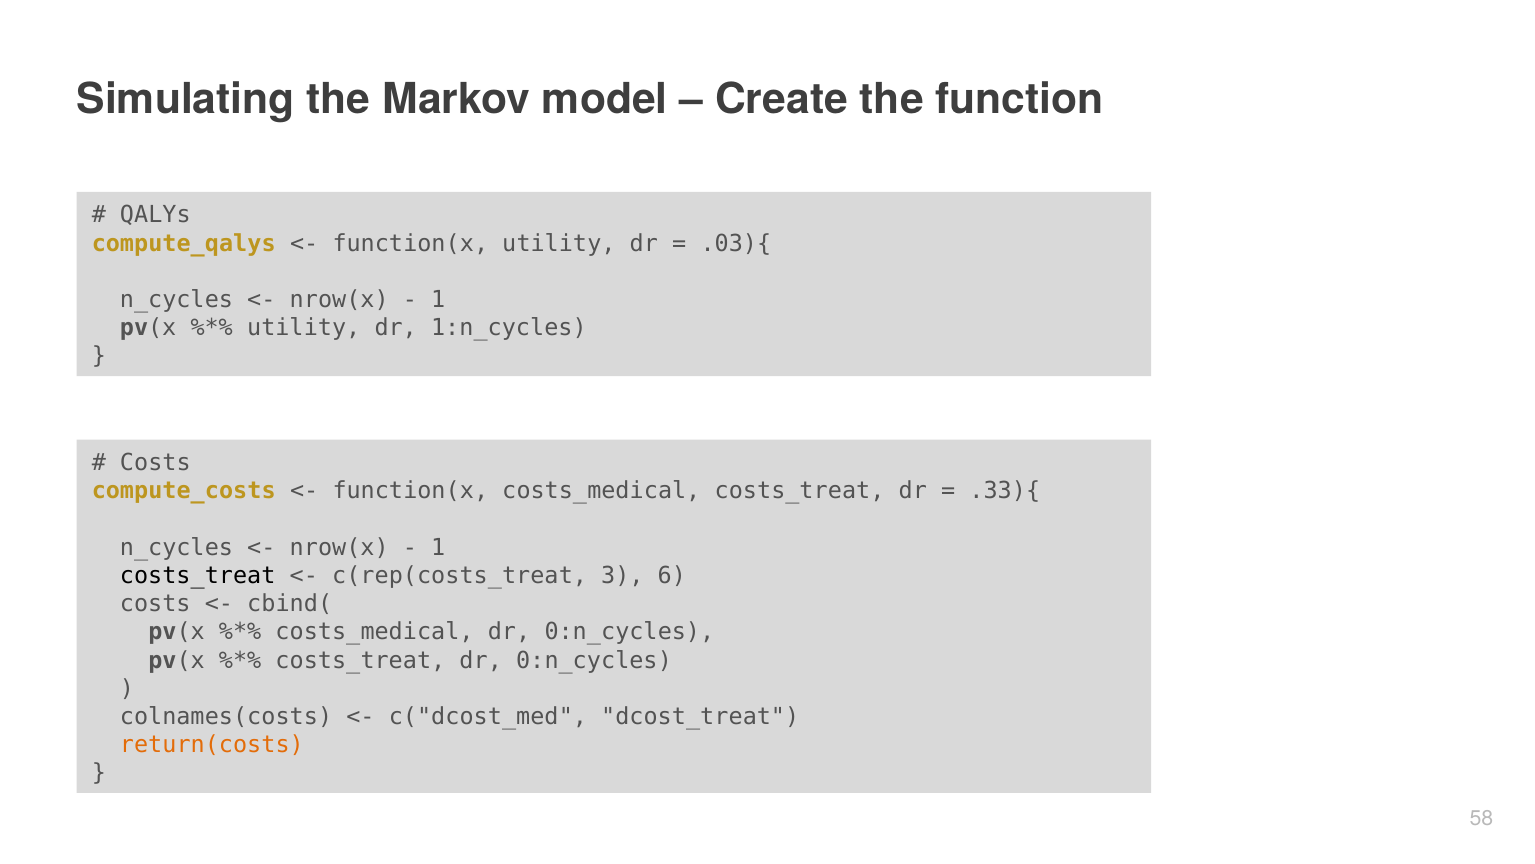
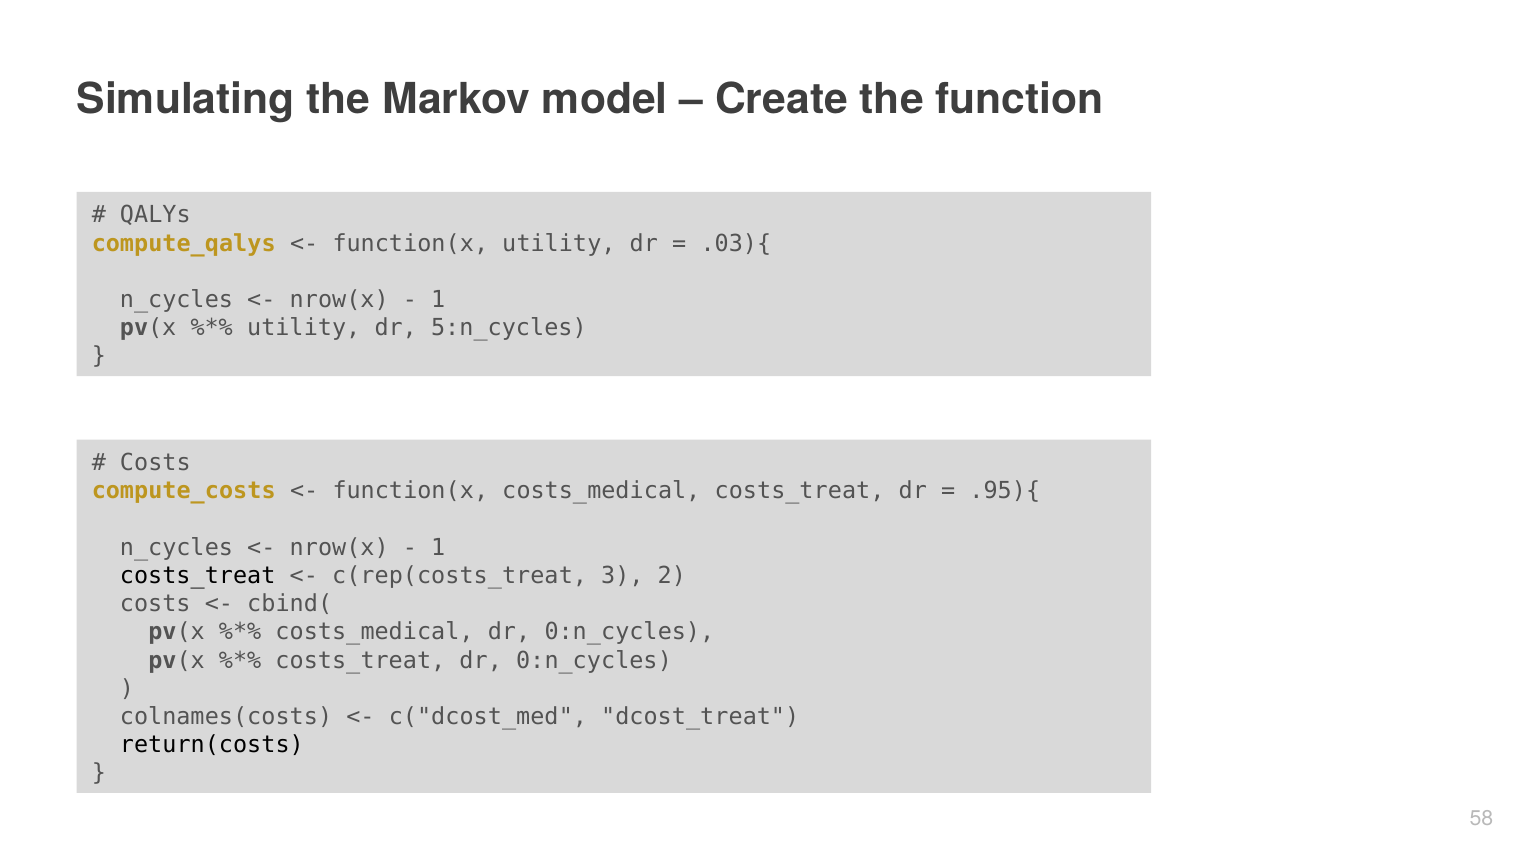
1:n_cycles: 1:n_cycles -> 5:n_cycles (509, 328)
.33){: .33){ -> .95){ (1005, 491)
6: 6 -> 2 (672, 575)
return(costs colour: orange -> black (212, 744)
